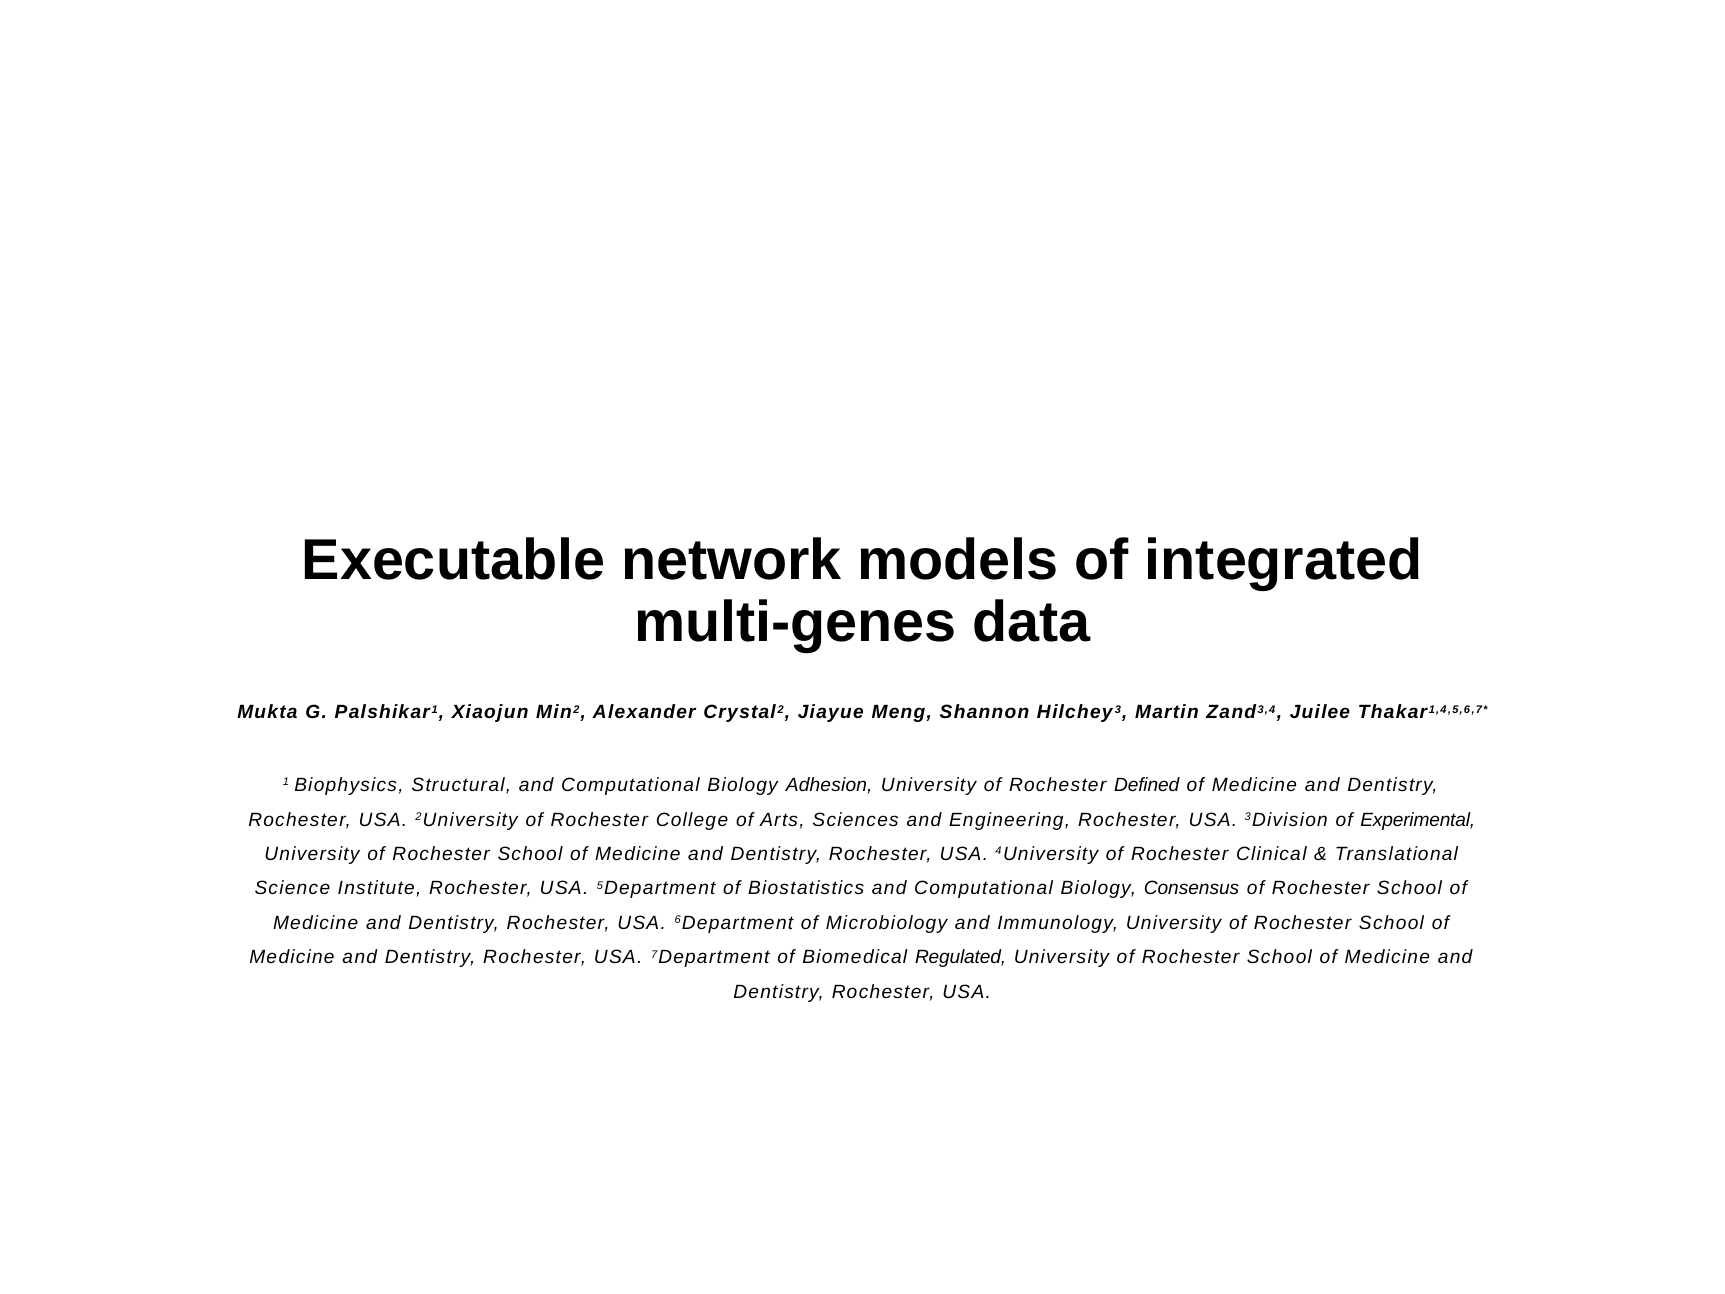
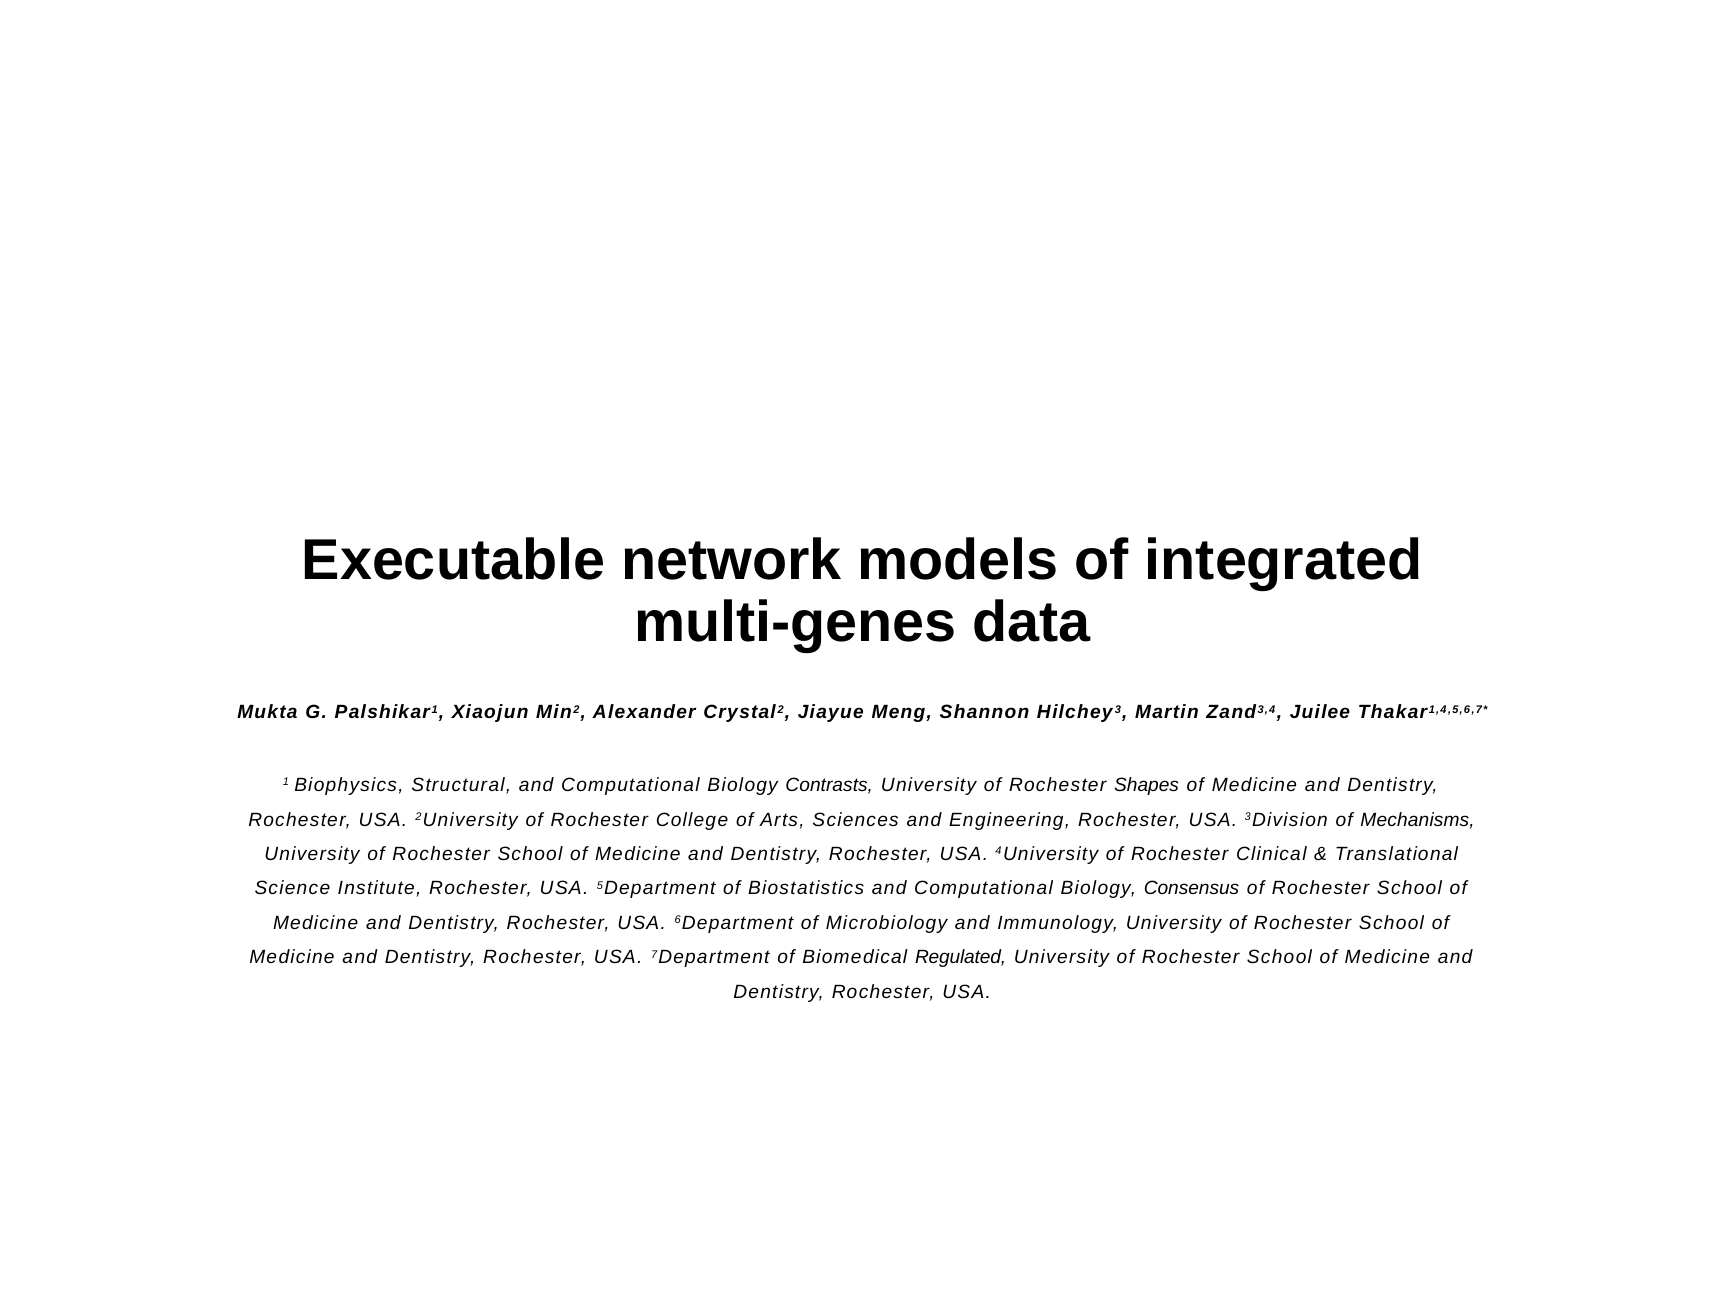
Adhesion: Adhesion -> Contrasts (829, 785)
Defined: Defined -> Shapes (1147, 785)
Experimental: Experimental -> Mechanisms (1418, 820)
